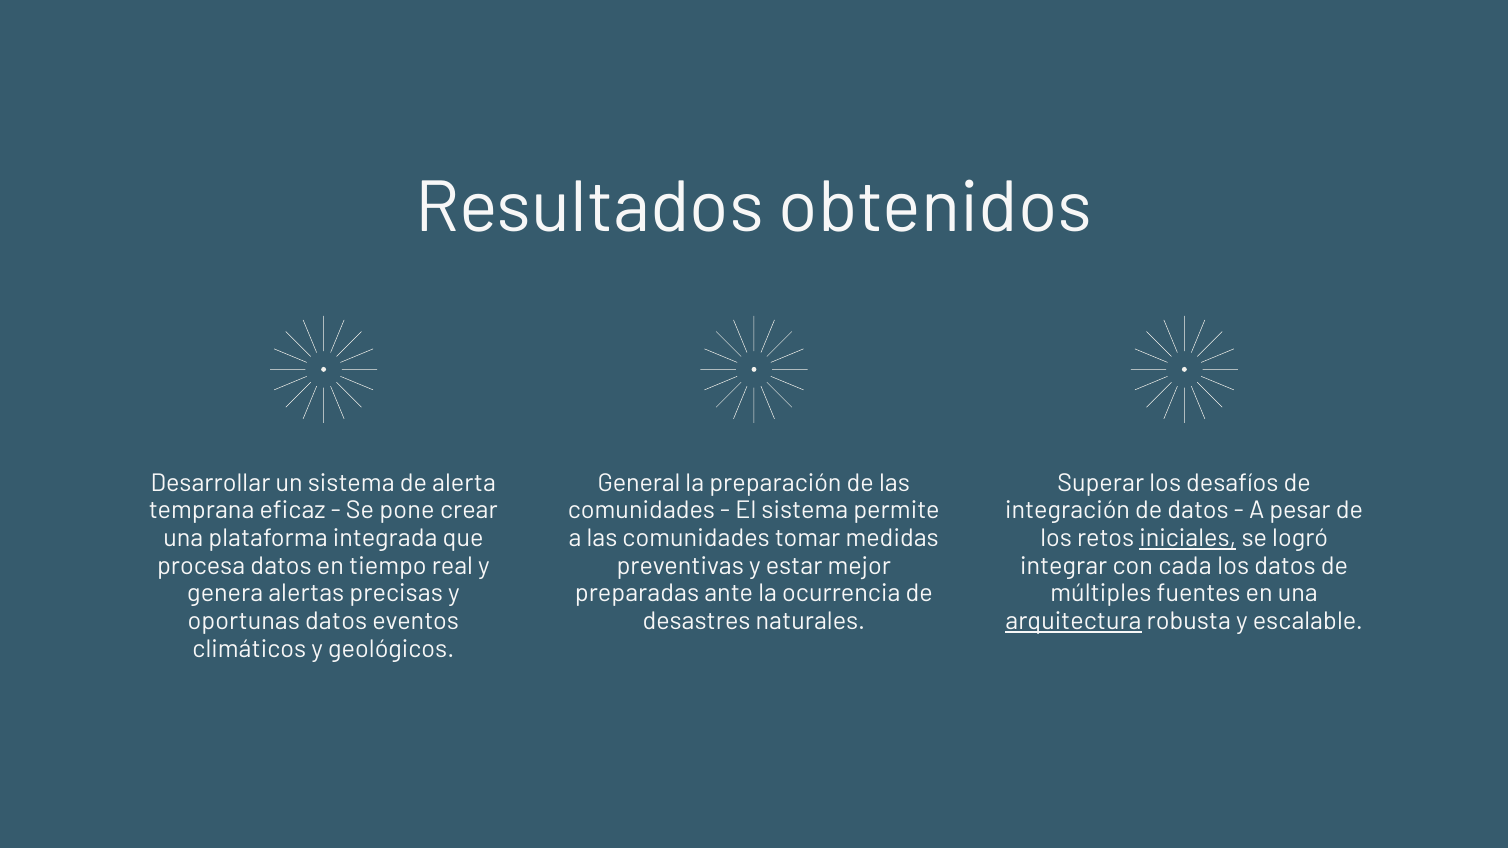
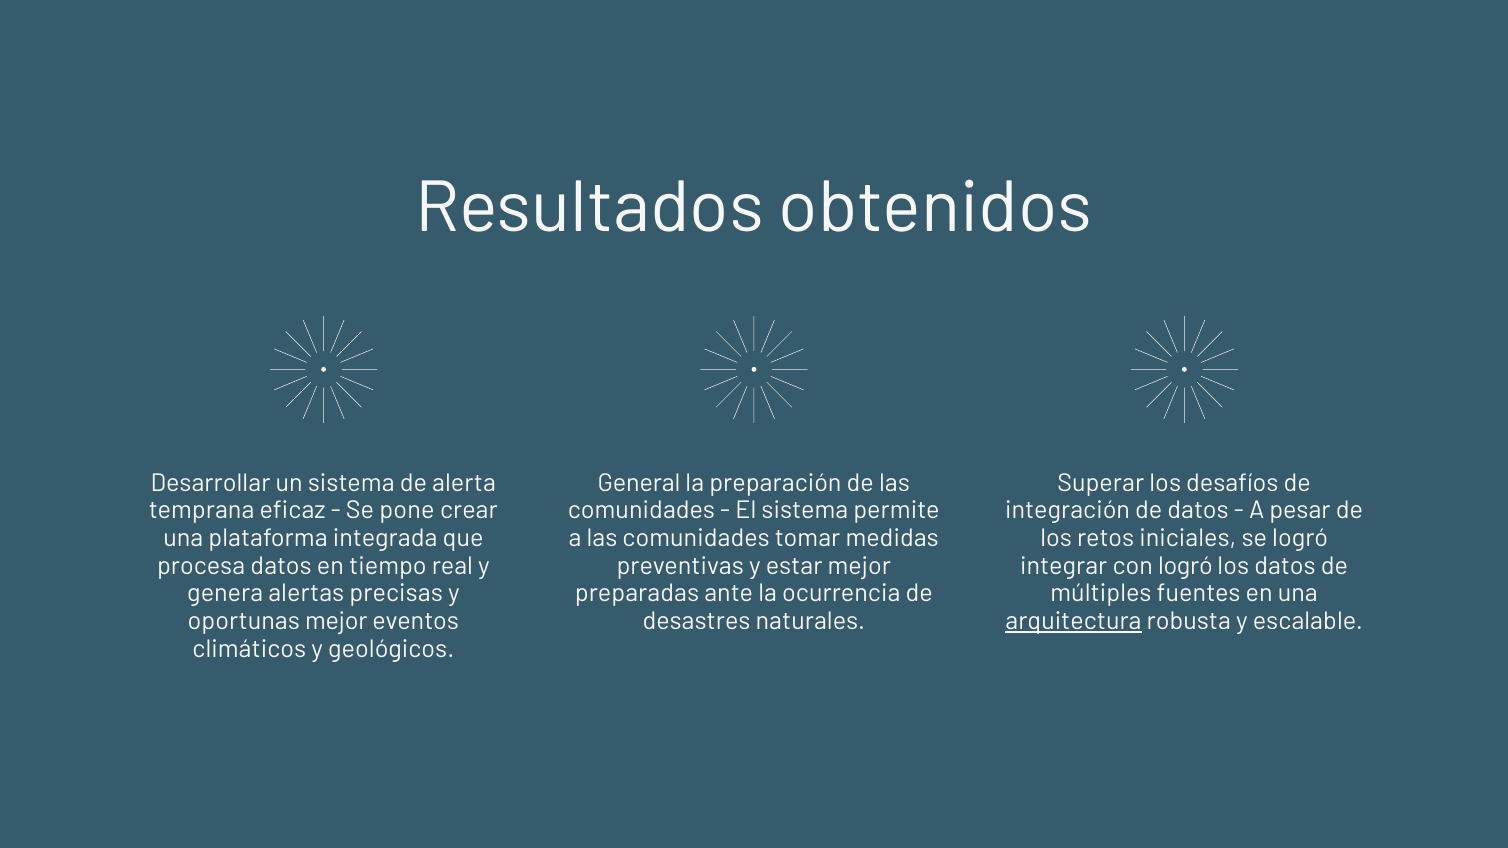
iniciales underline: present -> none (1188, 538)
con cada: cada -> logró (1185, 566)
oportunas datos: datos -> mejor (336, 622)
